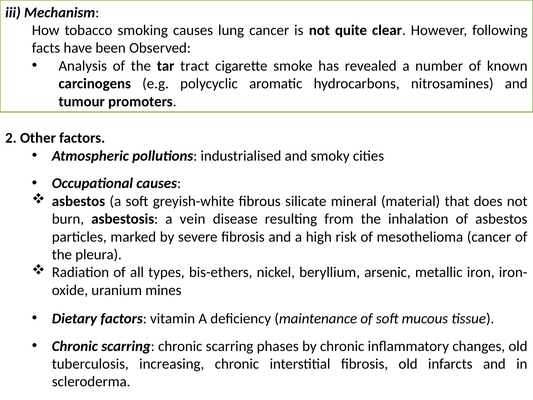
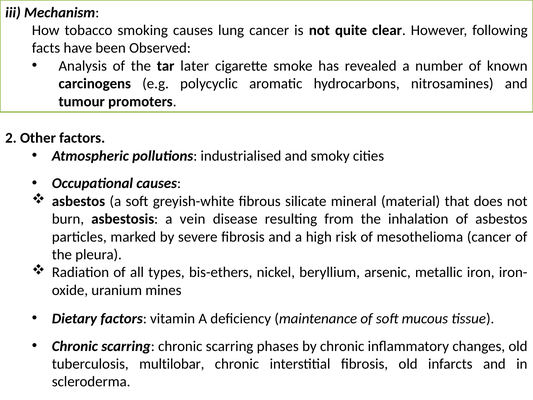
tract: tract -> later (195, 66)
increasing: increasing -> multilobar (172, 364)
